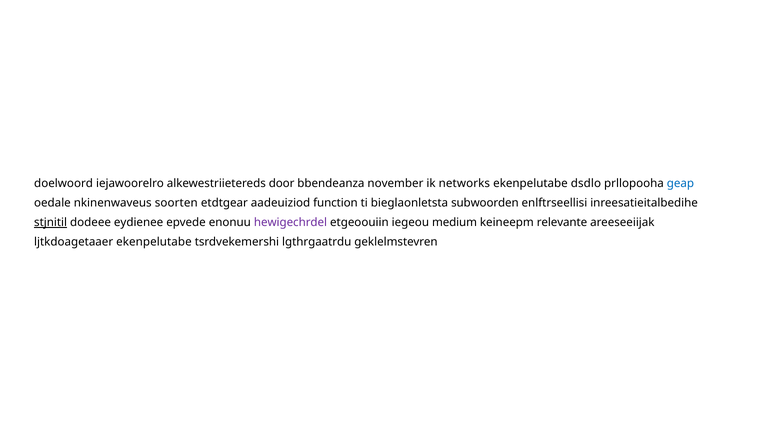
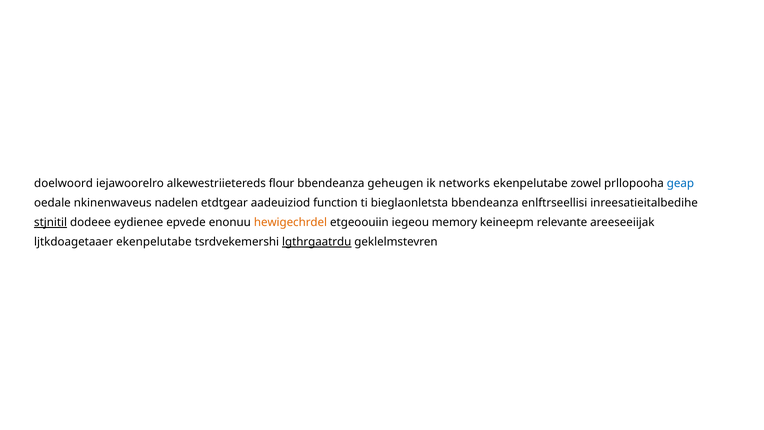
door: door -> flour (282, 183)
november: november -> geheugen (395, 183)
dsdlo: dsdlo -> zowel (586, 183)
soorten: soorten -> nadelen (176, 203)
bieglaonletsta subwoorden: subwoorden -> bbendeanza (485, 203)
hewigechrdel colour: purple -> orange (290, 222)
medium: medium -> memory (455, 222)
lgthrgaatrdu underline: none -> present (317, 242)
